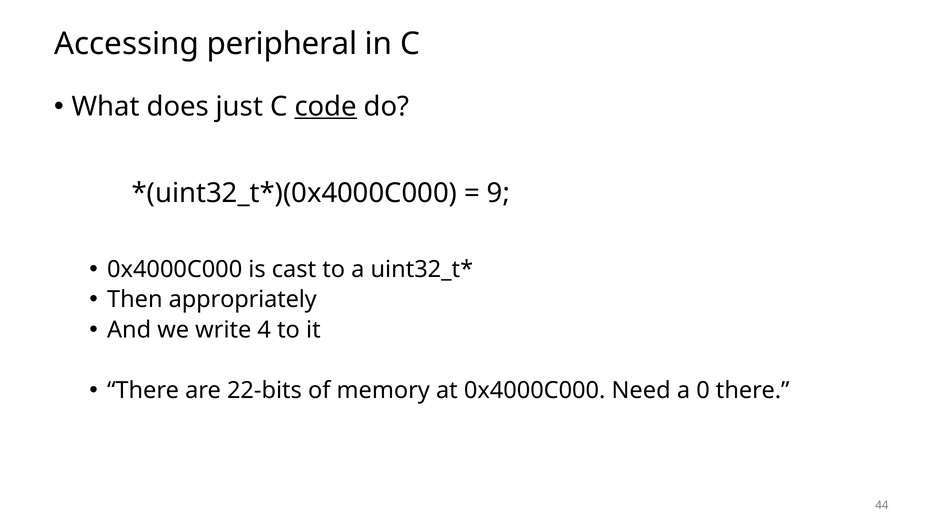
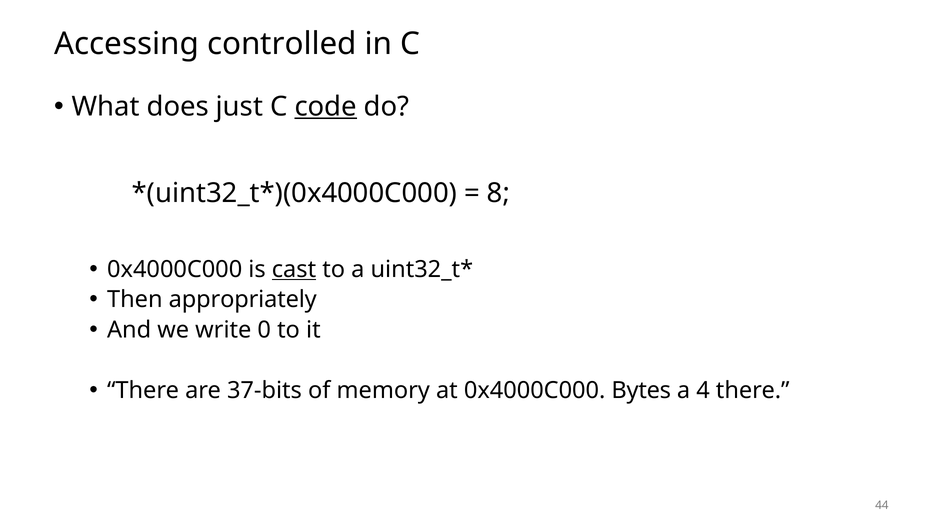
peripheral: peripheral -> controlled (282, 44)
9: 9 -> 8 (499, 194)
cast underline: none -> present (294, 270)
4: 4 -> 0 (264, 330)
22-bits: 22-bits -> 37-bits (264, 391)
Need: Need -> Bytes (641, 391)
0: 0 -> 4 (703, 391)
